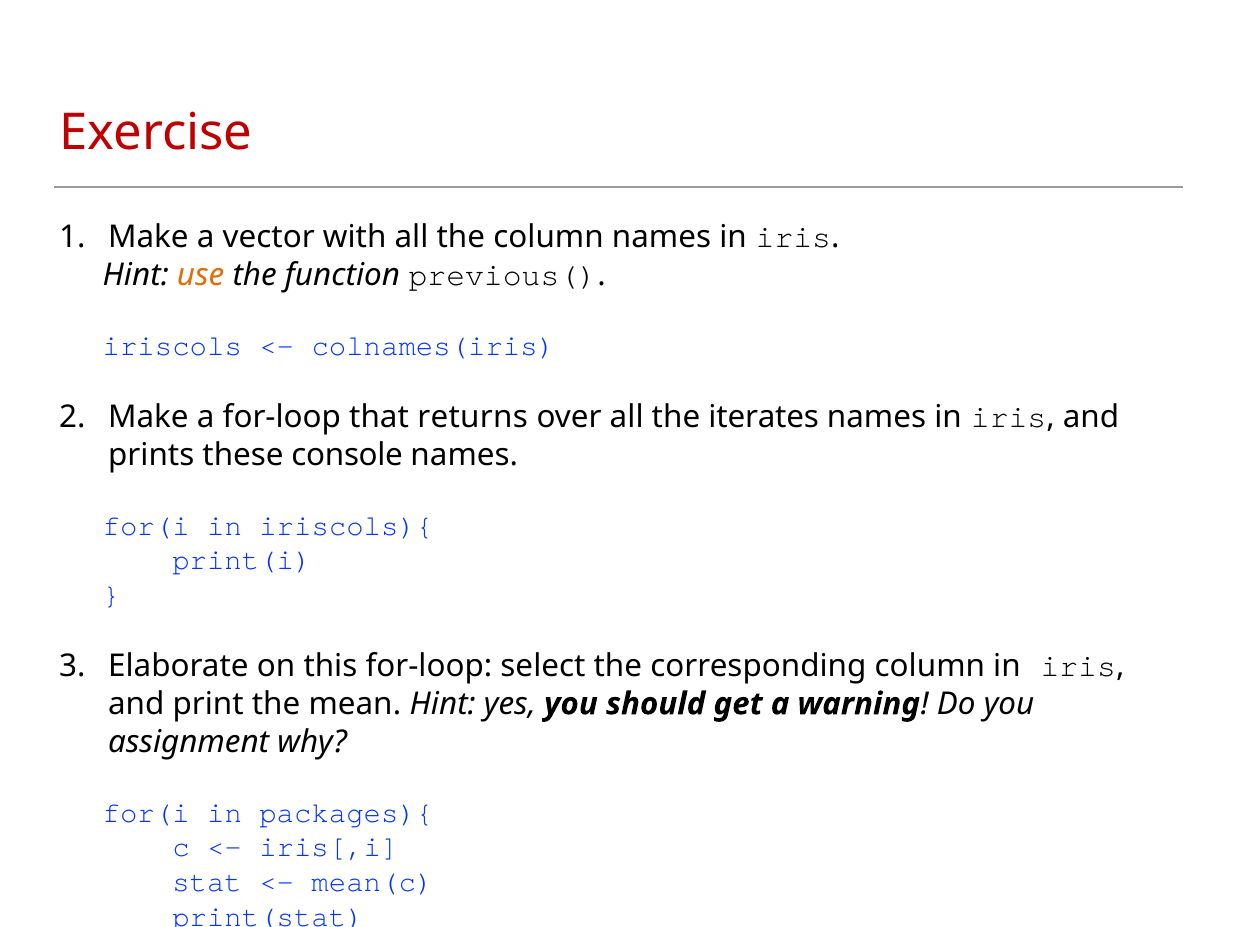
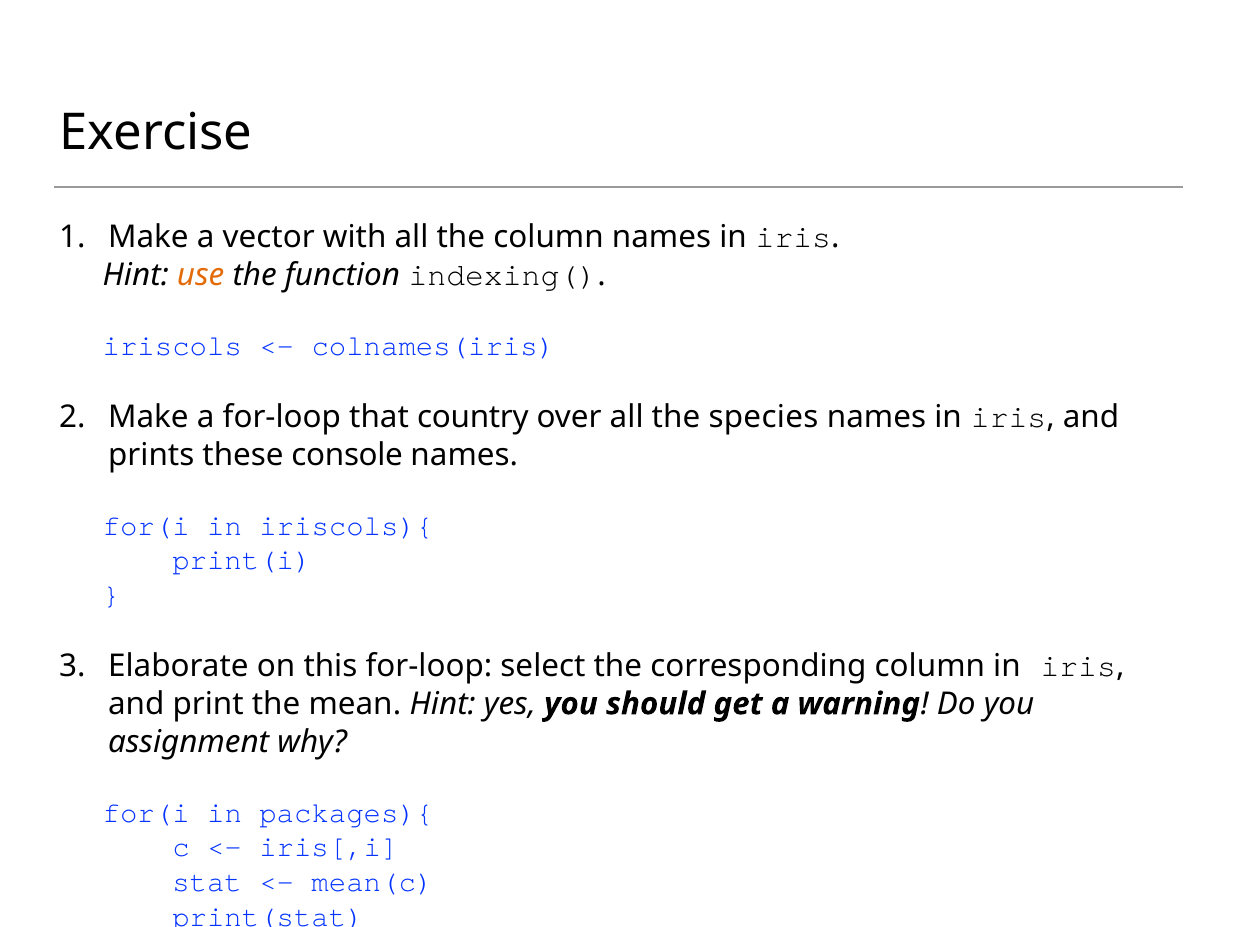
Exercise colour: red -> black (156, 133)
previous(: previous( -> indexing( (503, 275)
returns: returns -> country (473, 417)
iterates: iterates -> species (763, 417)
